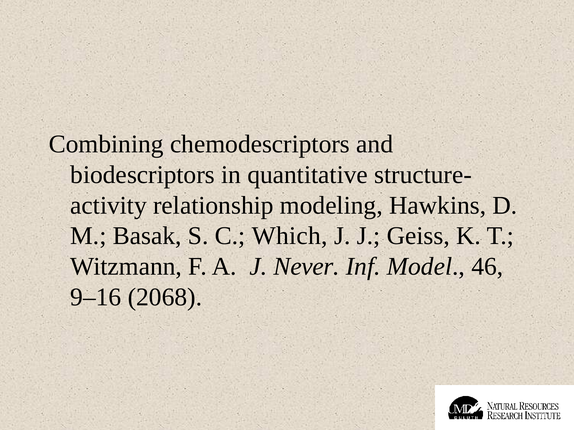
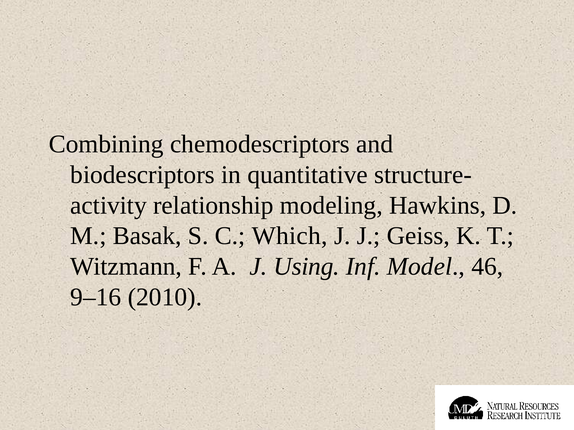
Never: Never -> Using (307, 267)
2068: 2068 -> 2010 (165, 297)
